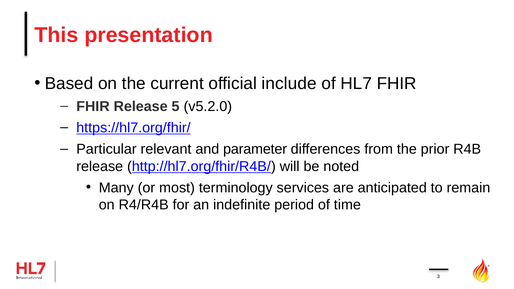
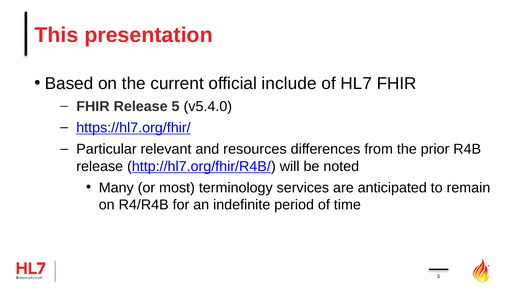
v5.2.0: v5.2.0 -> v5.4.0 (208, 106)
parameter: parameter -> resources (255, 149)
